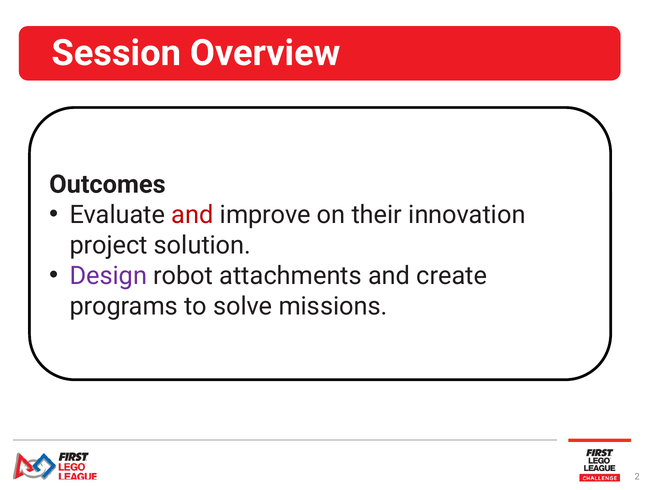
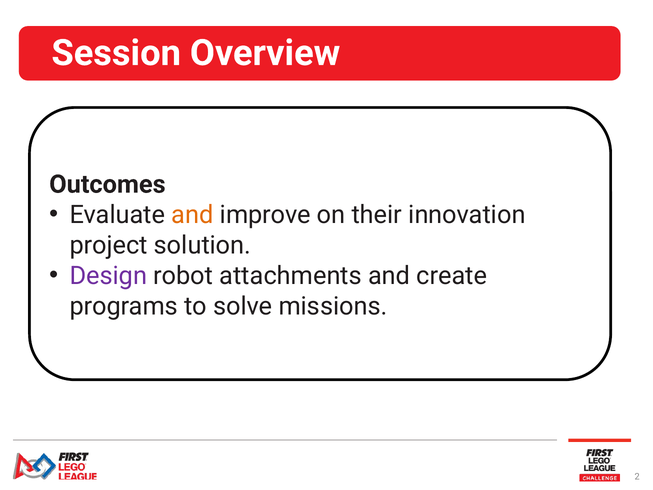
and colour: red -> orange (192, 215)
